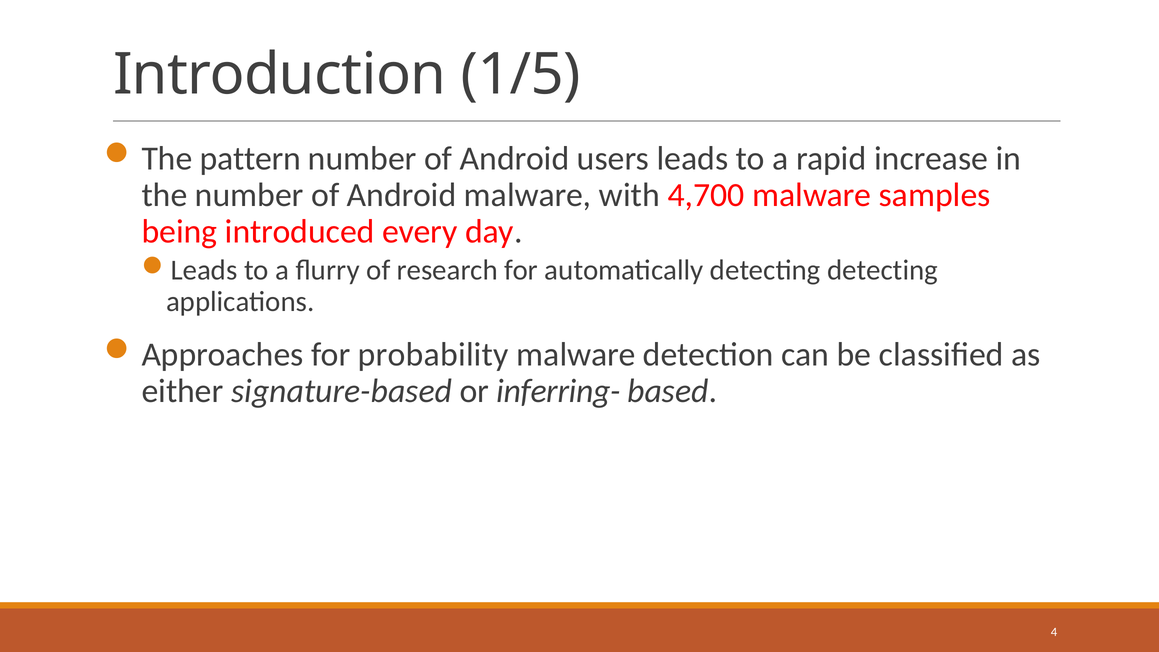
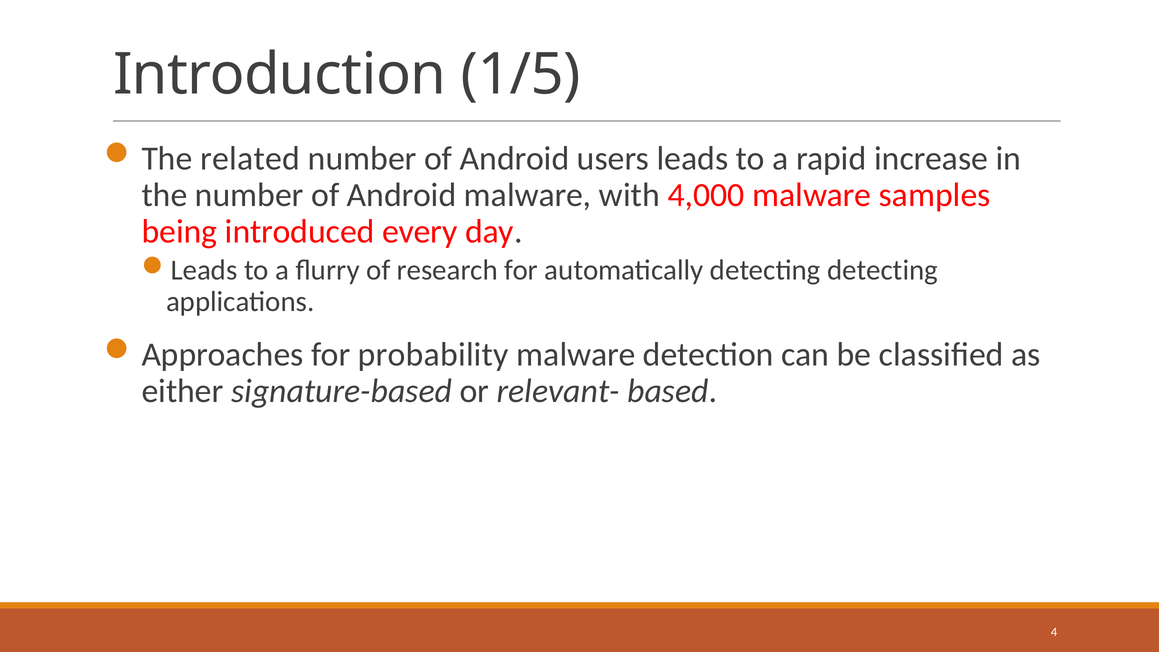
pattern: pattern -> related (250, 159)
4,700: 4,700 -> 4,000 (706, 195)
inferring-: inferring- -> relevant- (558, 391)
